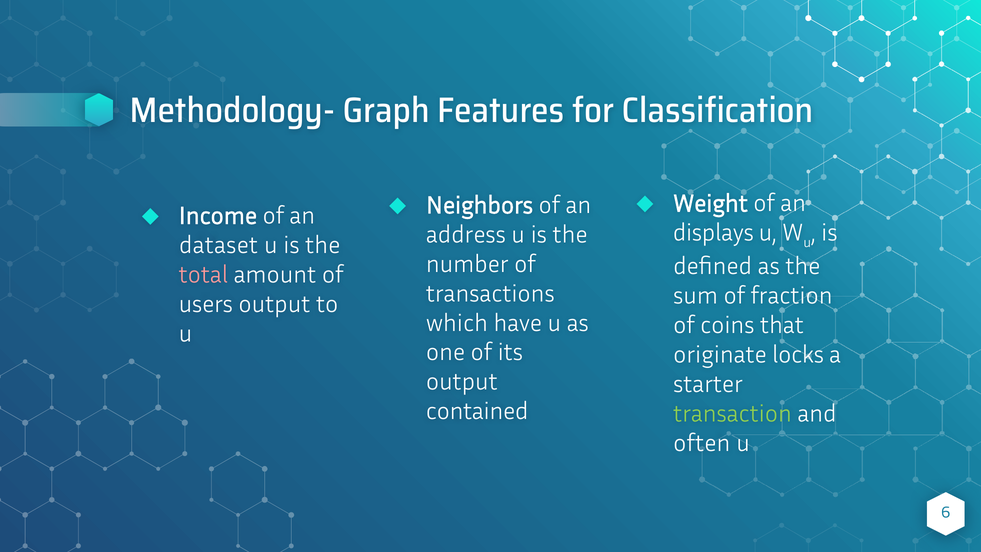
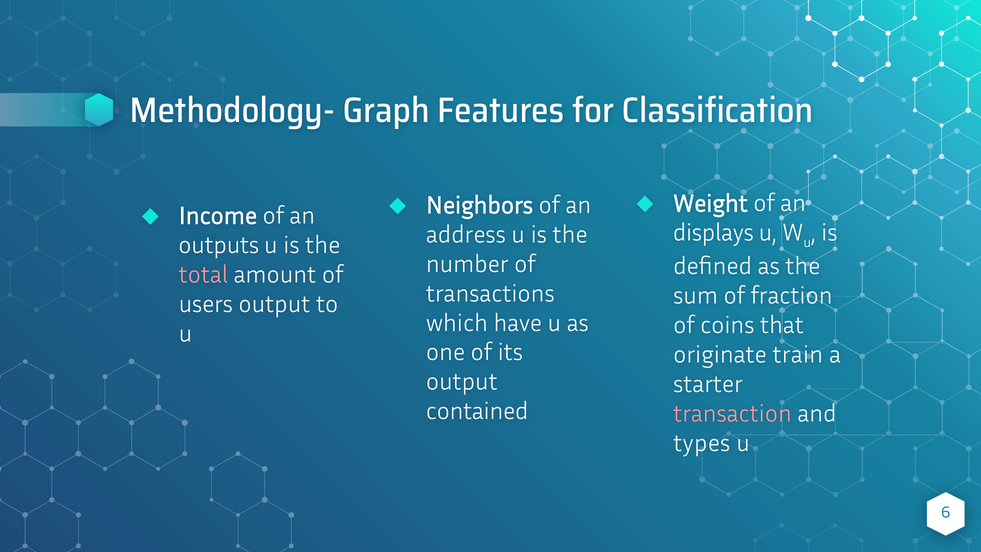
dataset: dataset -> outputs (219, 245)
locks: locks -> train (798, 354)
transaction colour: light green -> pink (733, 413)
often: often -> types (702, 443)
